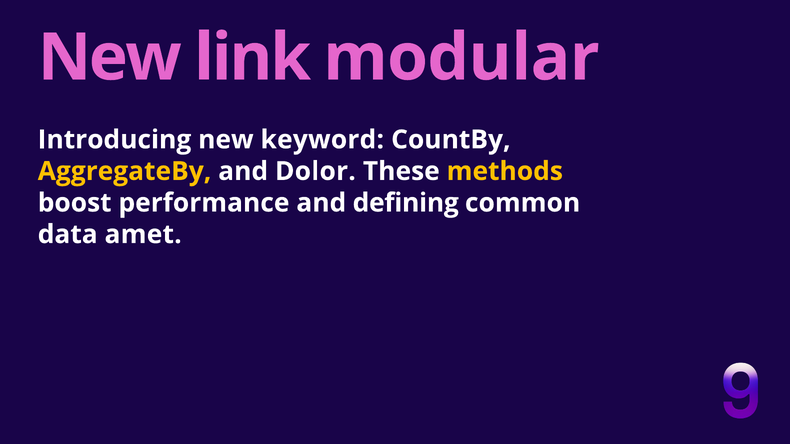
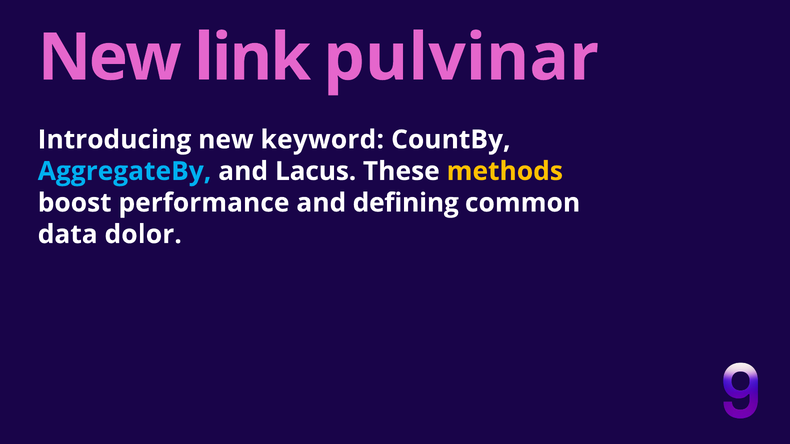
modular: modular -> pulvinar (461, 58)
AggregateBy colour: yellow -> light blue (125, 171)
Dolor: Dolor -> Lacus (316, 171)
amet: amet -> dolor (143, 235)
